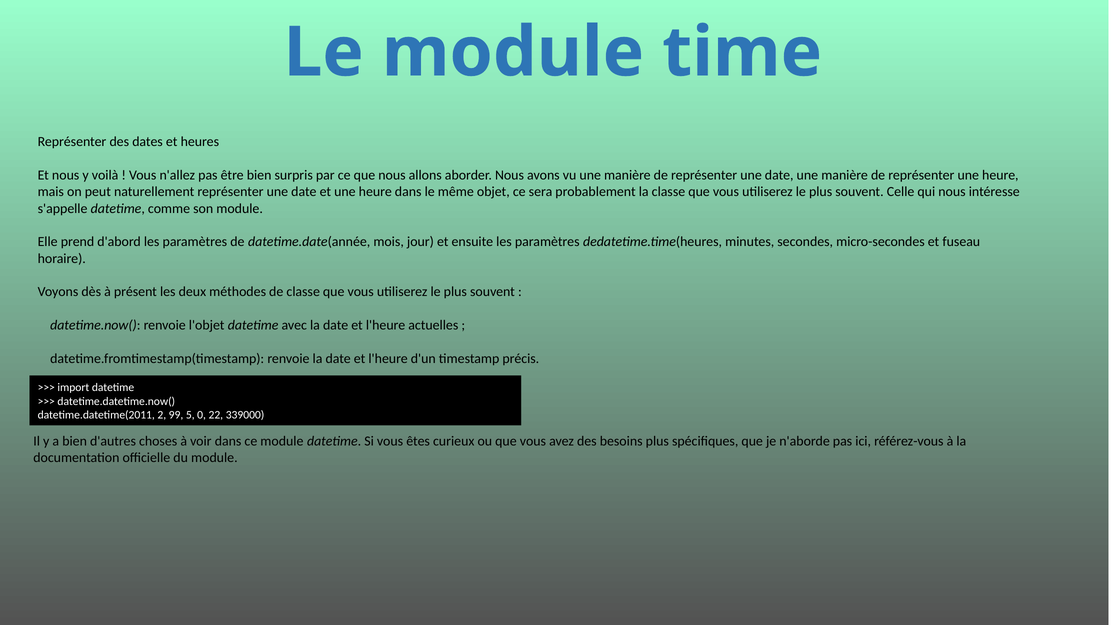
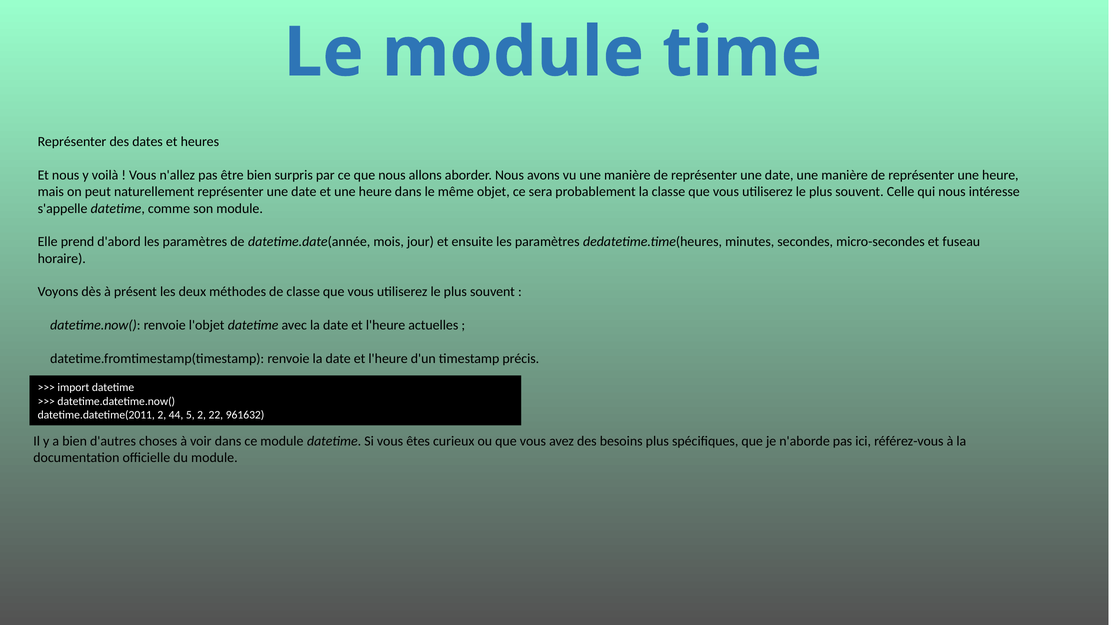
99: 99 -> 44 (176, 415)
5 0: 0 -> 2 (202, 415)
339000: 339000 -> 961632 (245, 415)
